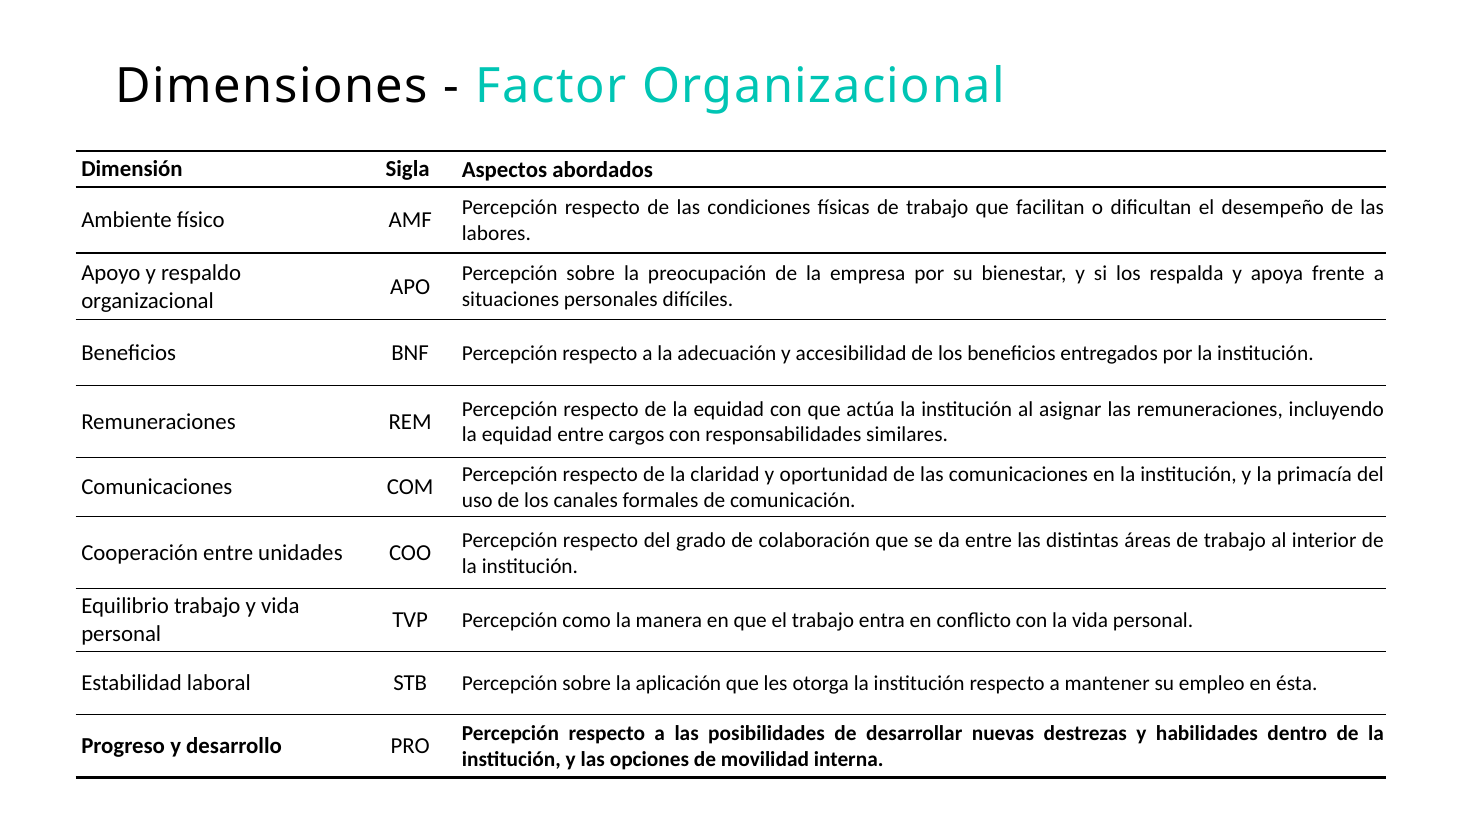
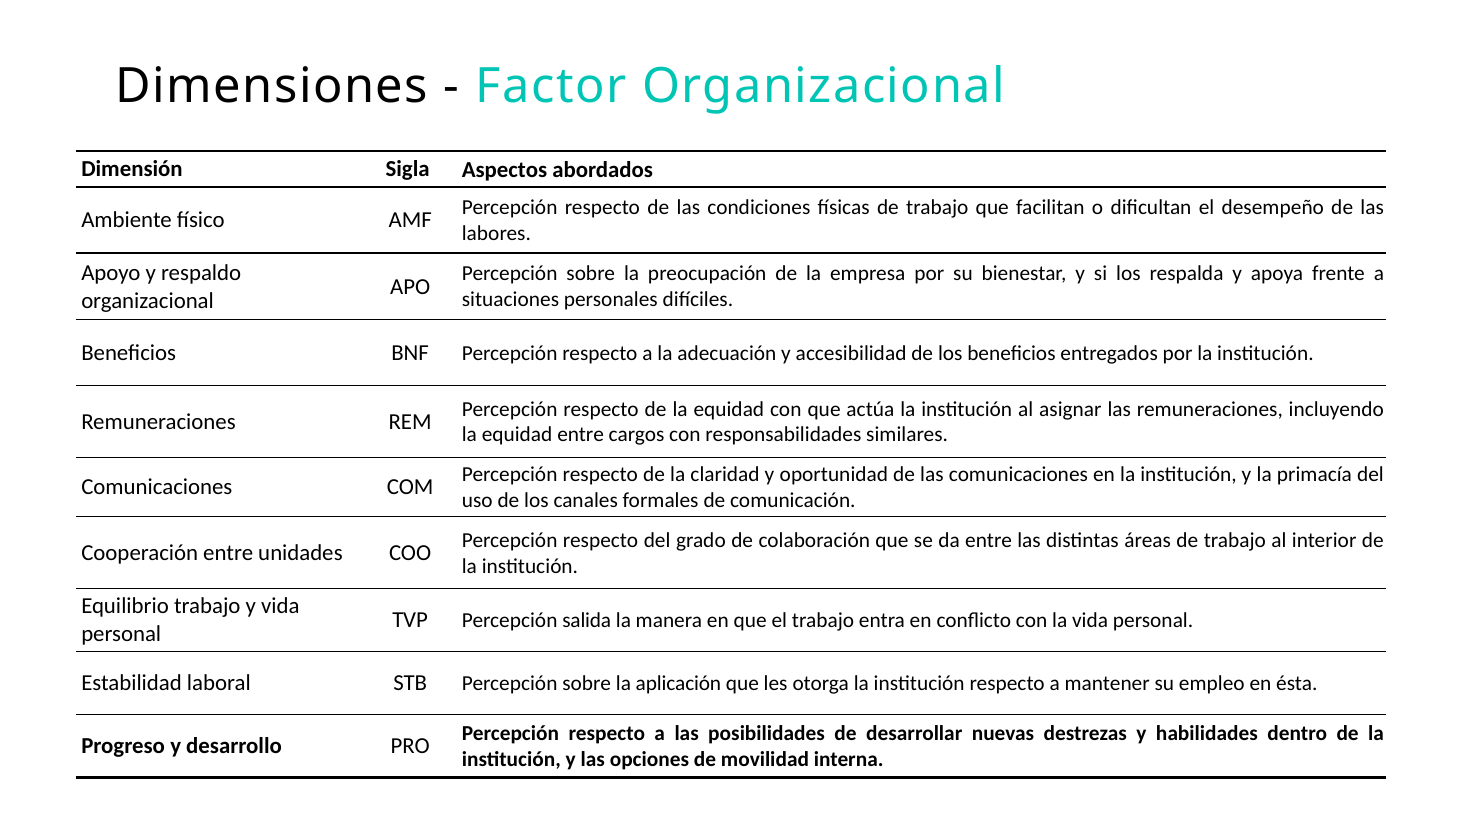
como: como -> salida (587, 621)
